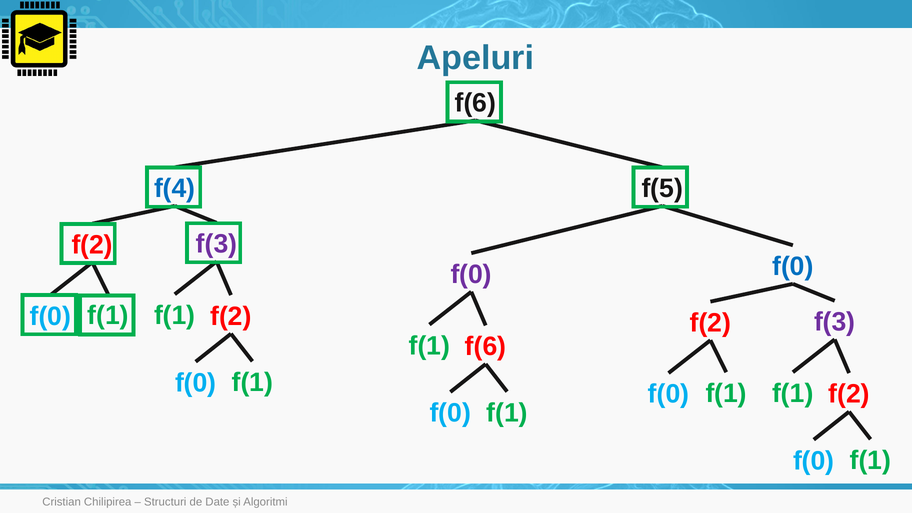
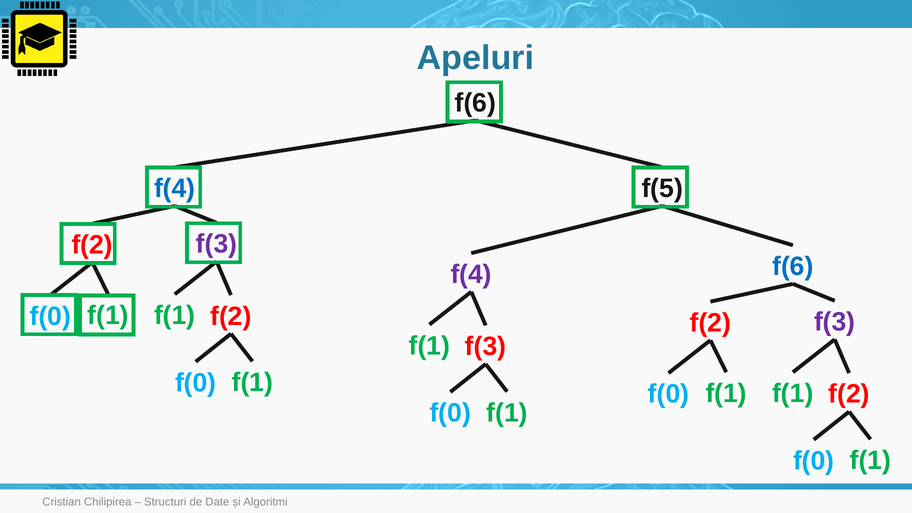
f(0: f(0 -> f(6 (793, 266)
f(0: f(0 -> f(4 (471, 274)
f(6: f(6 -> f(3 (486, 347)
